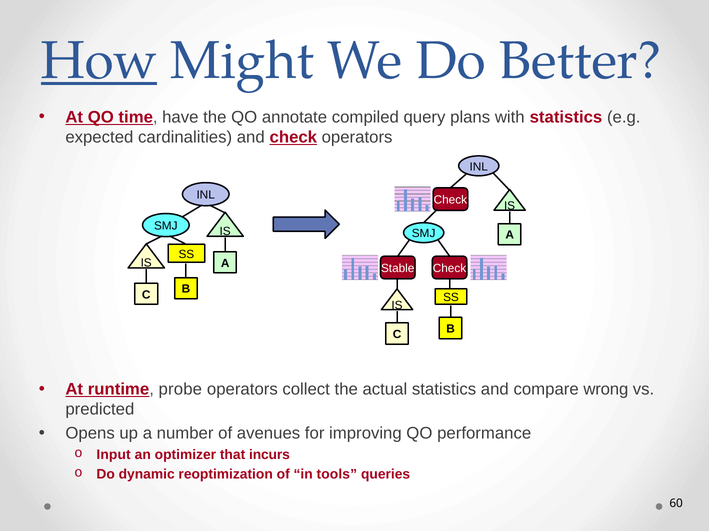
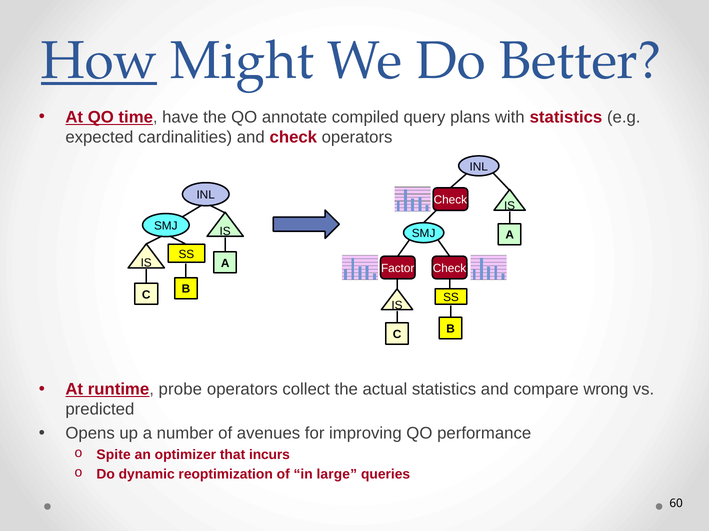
check underline: present -> none (293, 137)
Stable: Stable -> Factor (398, 269)
Input: Input -> Spite (114, 455)
tools: tools -> large (337, 475)
